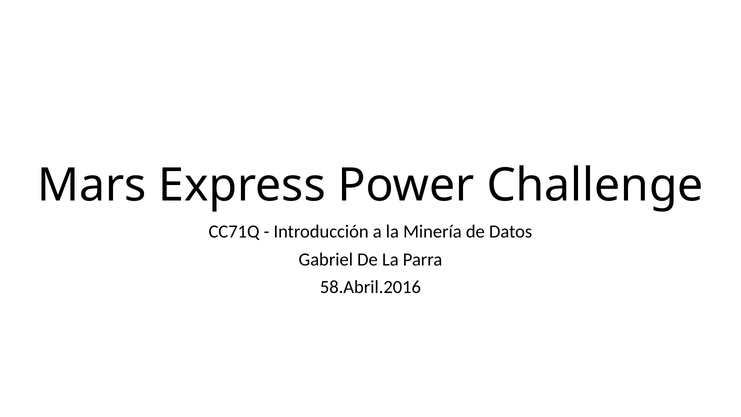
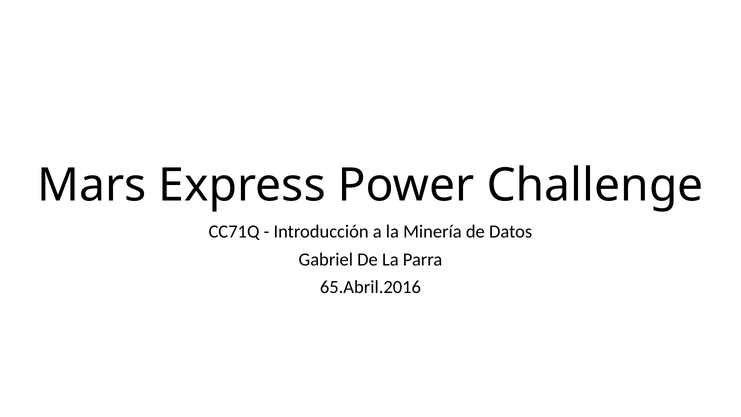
58.Abril.2016: 58.Abril.2016 -> 65.Abril.2016 (370, 287)
